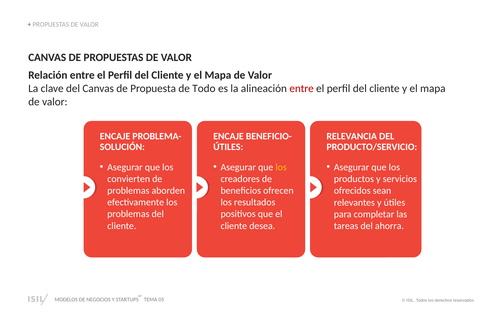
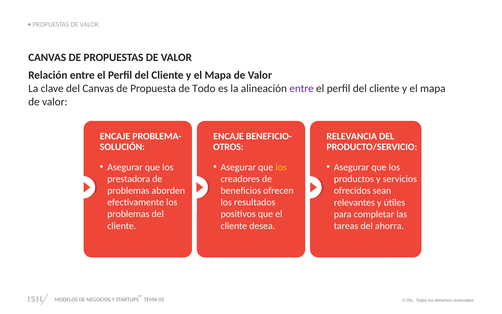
entre colour: red -> purple (302, 89)
ÚTILES: ÚTILES -> OTROS (228, 147)
convierten: convierten -> prestadora (129, 179)
